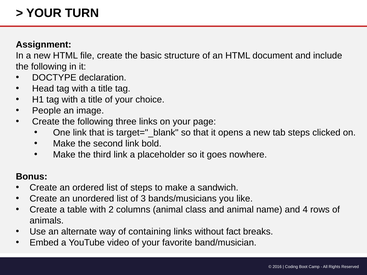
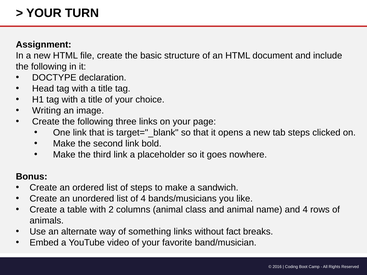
People: People -> Writing (47, 111)
of 3: 3 -> 4 (143, 199)
containing: containing -> something (150, 232)
